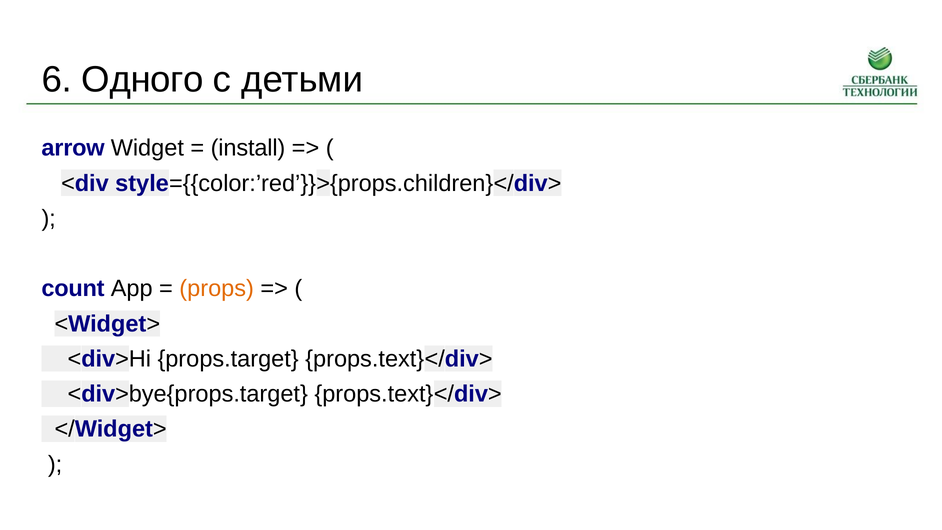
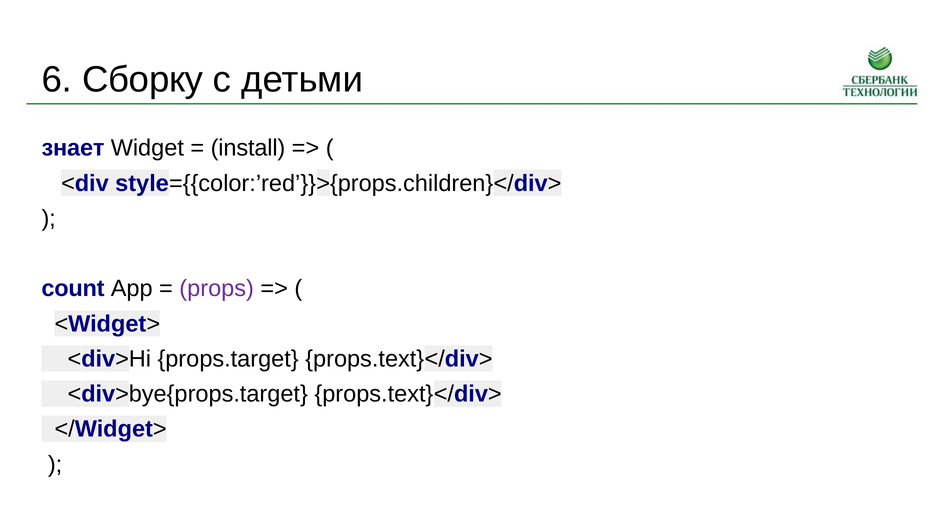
Одного: Одного -> Сборку (143, 80)
arrow: arrow -> знает (73, 148)
props colour: orange -> purple (217, 289)
